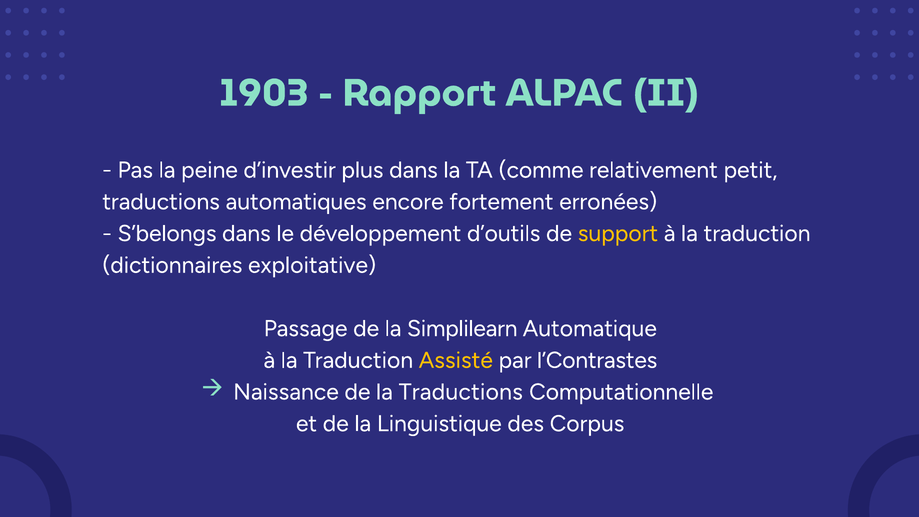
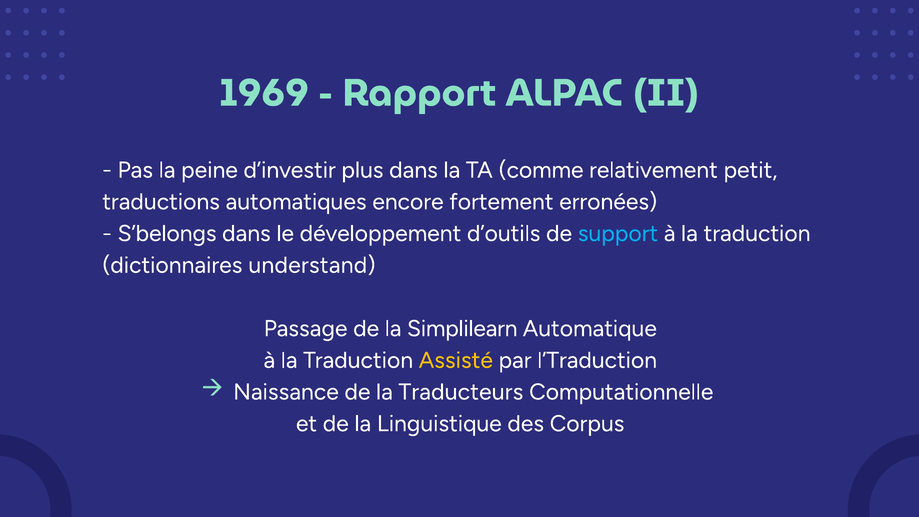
1903: 1903 -> 1969 (264, 93)
support colour: yellow -> light blue (618, 233)
exploitative: exploitative -> understand (312, 265)
l’Contrastes: l’Contrastes -> l’Traduction (597, 360)
la Traductions: Traductions -> Traducteurs (461, 392)
